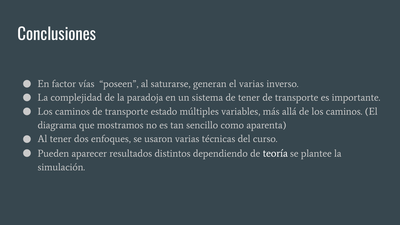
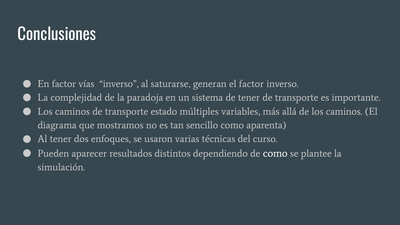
vías poseen: poseen -> inverso (119, 84)
el varias: varias -> factor (251, 84)
de teoría: teoría -> como (275, 153)
